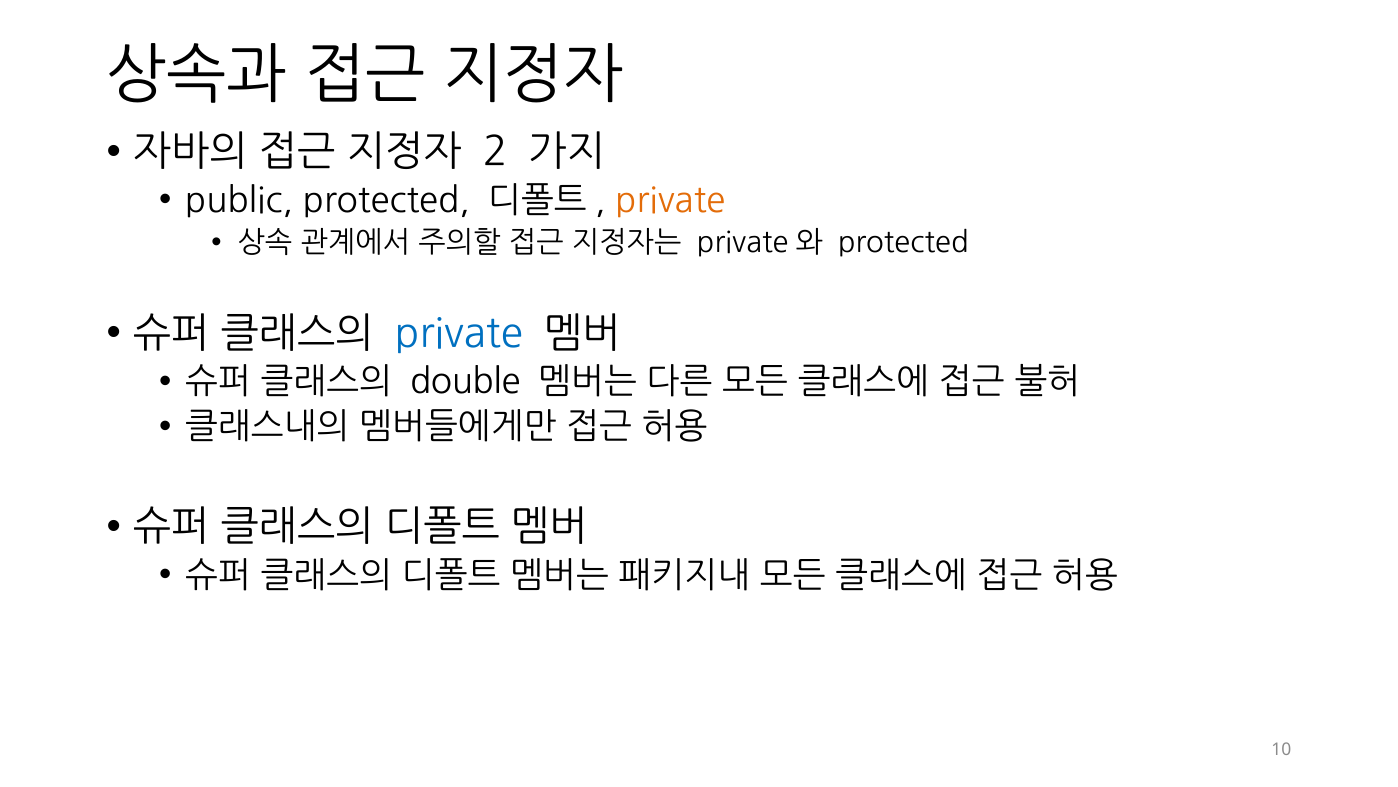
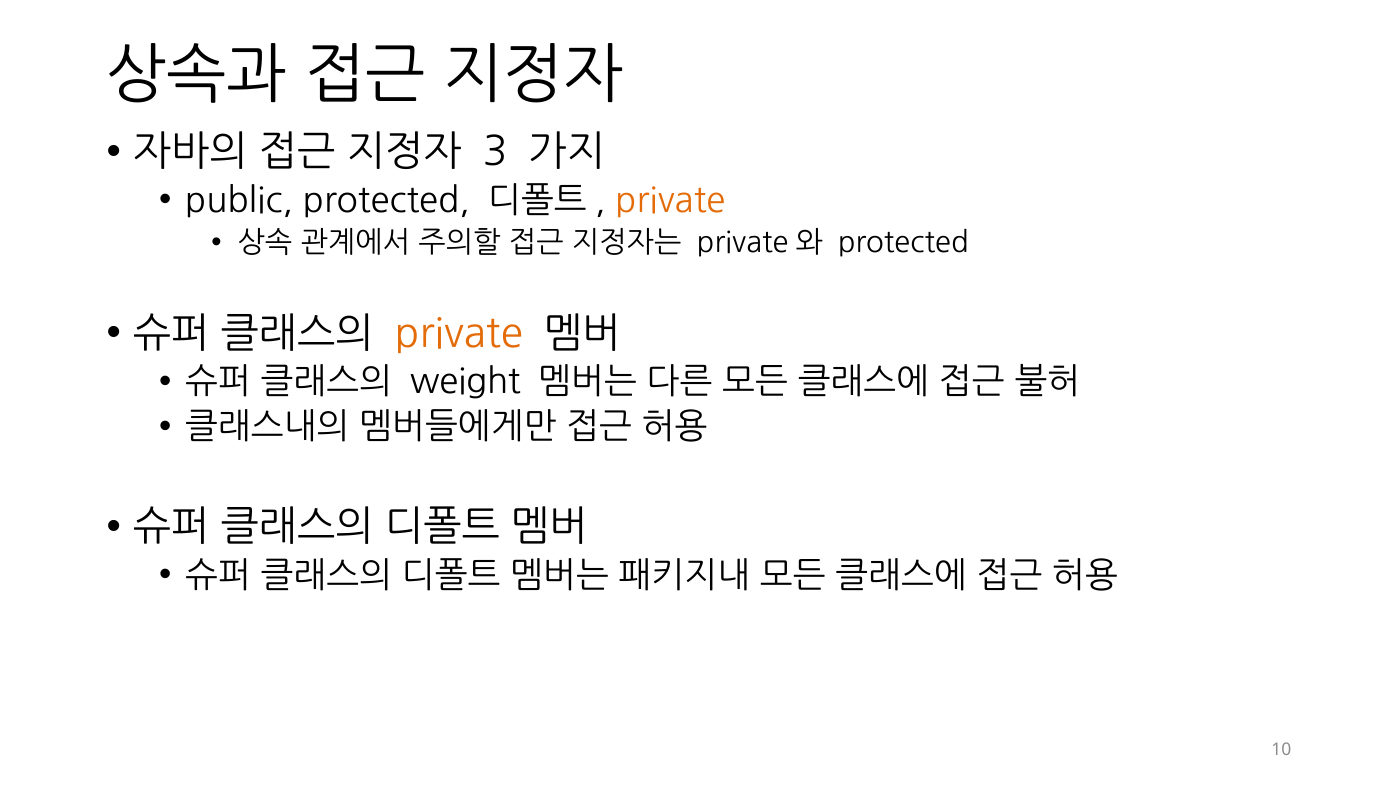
2: 2 -> 3 (495, 152)
private colour: blue -> orange (459, 333)
double: double -> weight (465, 382)
